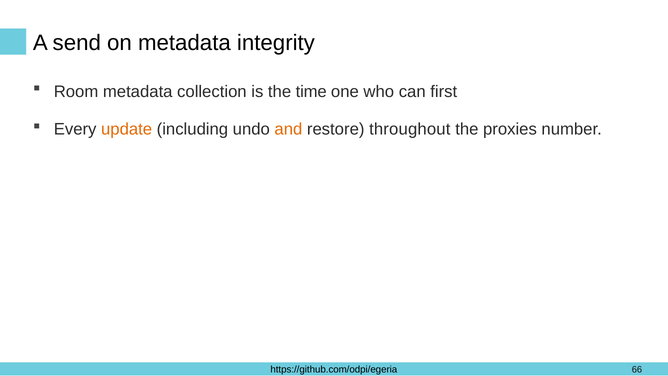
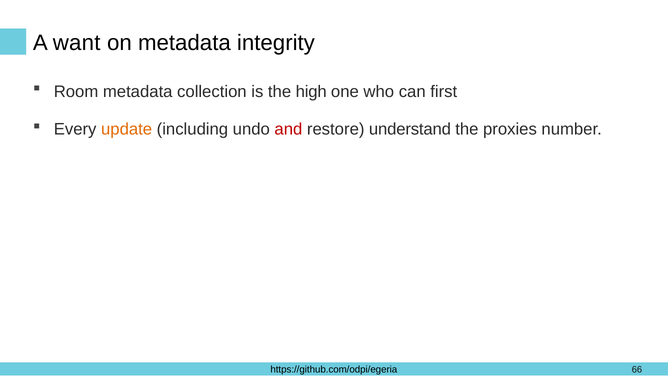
send: send -> want (77, 43)
time: time -> high (311, 91)
and colour: orange -> red (288, 129)
throughout: throughout -> understand (410, 129)
